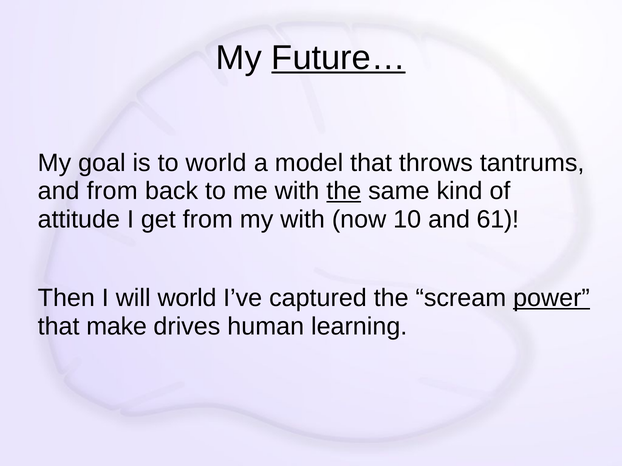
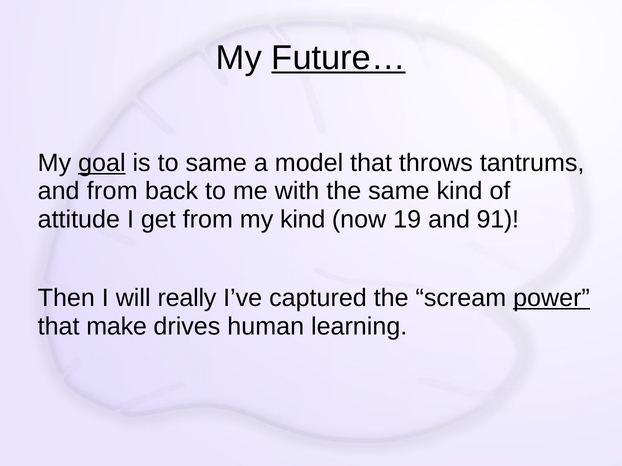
goal underline: none -> present (102, 163)
to world: world -> same (216, 163)
the underline: present -> none (344, 191)
my with: with -> kind (303, 220)
10: 10 -> 19 (407, 220)
61: 61 -> 91 (498, 220)
will world: world -> really (187, 299)
